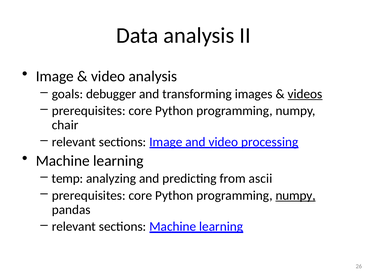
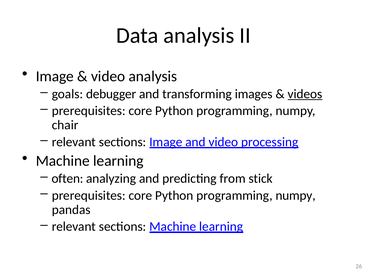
temp: temp -> often (68, 179)
ascii: ascii -> stick (261, 179)
numpy underline: present -> none (296, 196)
